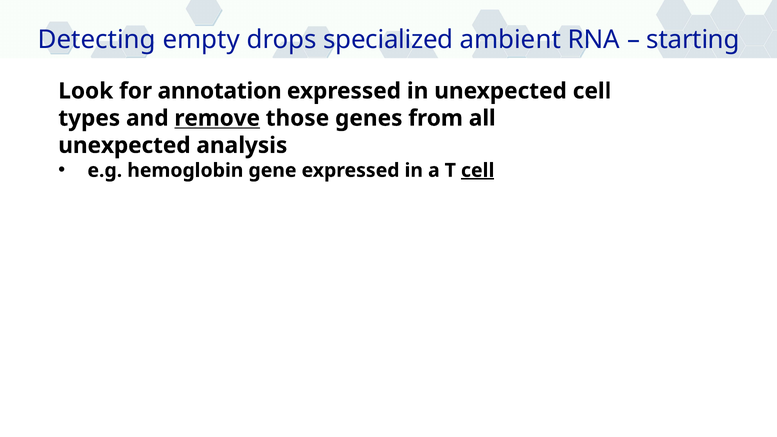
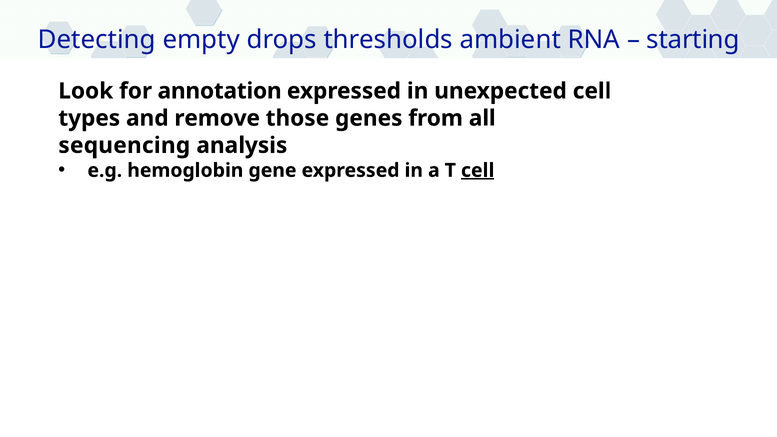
specialized: specialized -> thresholds (388, 40)
remove underline: present -> none (217, 118)
unexpected: unexpected -> sequencing (124, 145)
